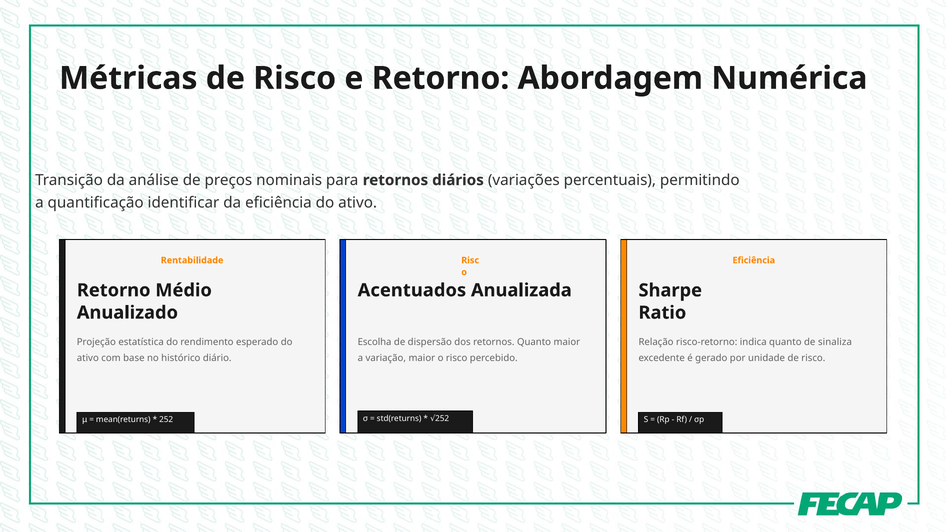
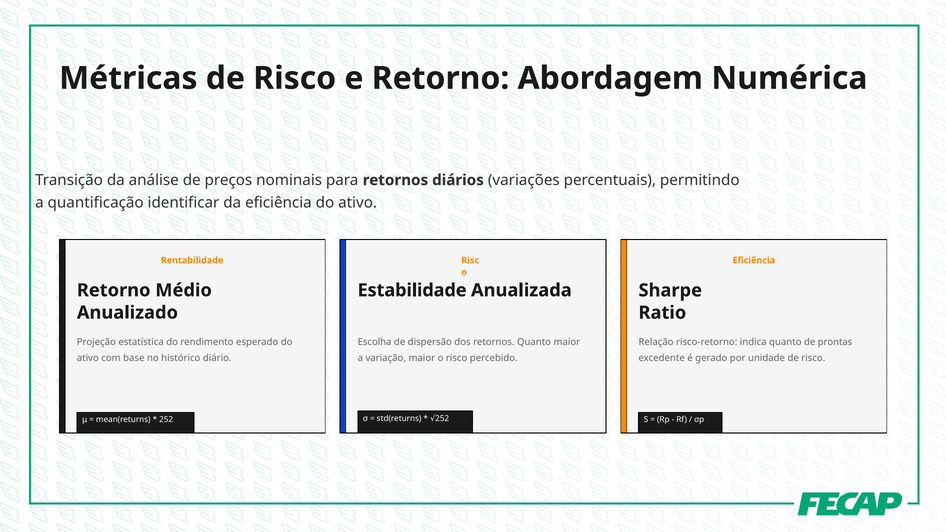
Acentuados: Acentuados -> Estabilidade (412, 290)
sinaliza: sinaliza -> prontas (835, 342)
